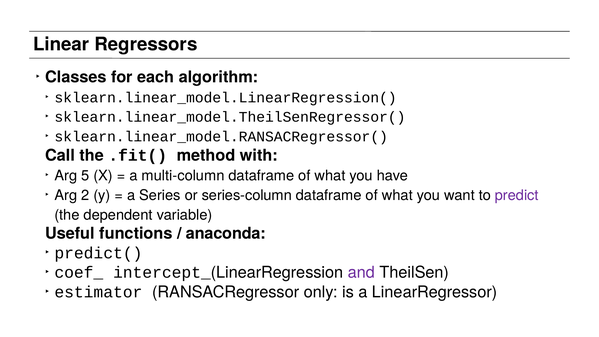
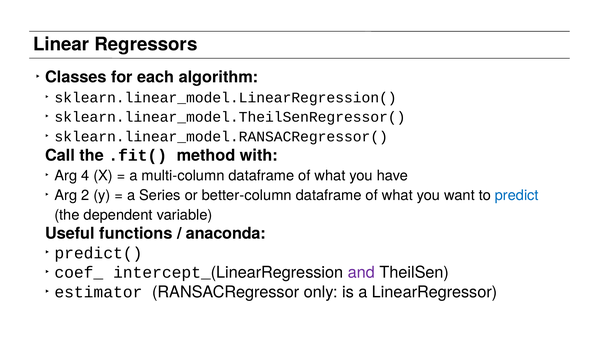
5: 5 -> 4 (85, 175)
series-column: series-column -> better-column (247, 195)
predict colour: purple -> blue (517, 195)
